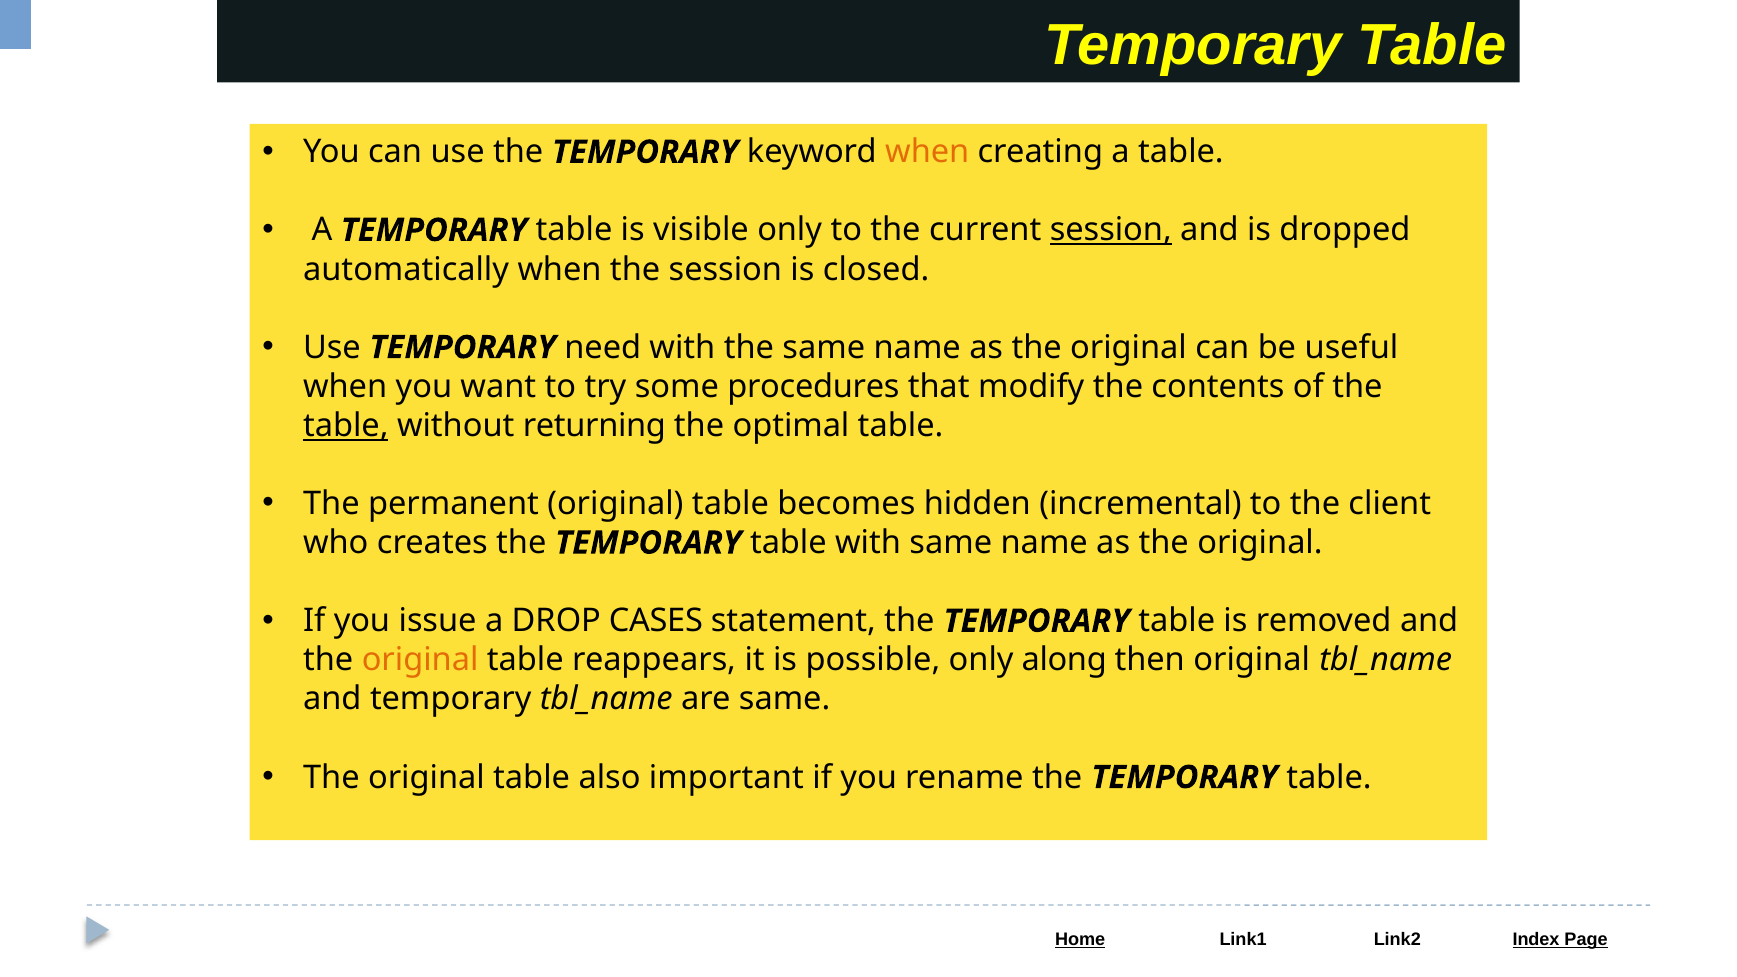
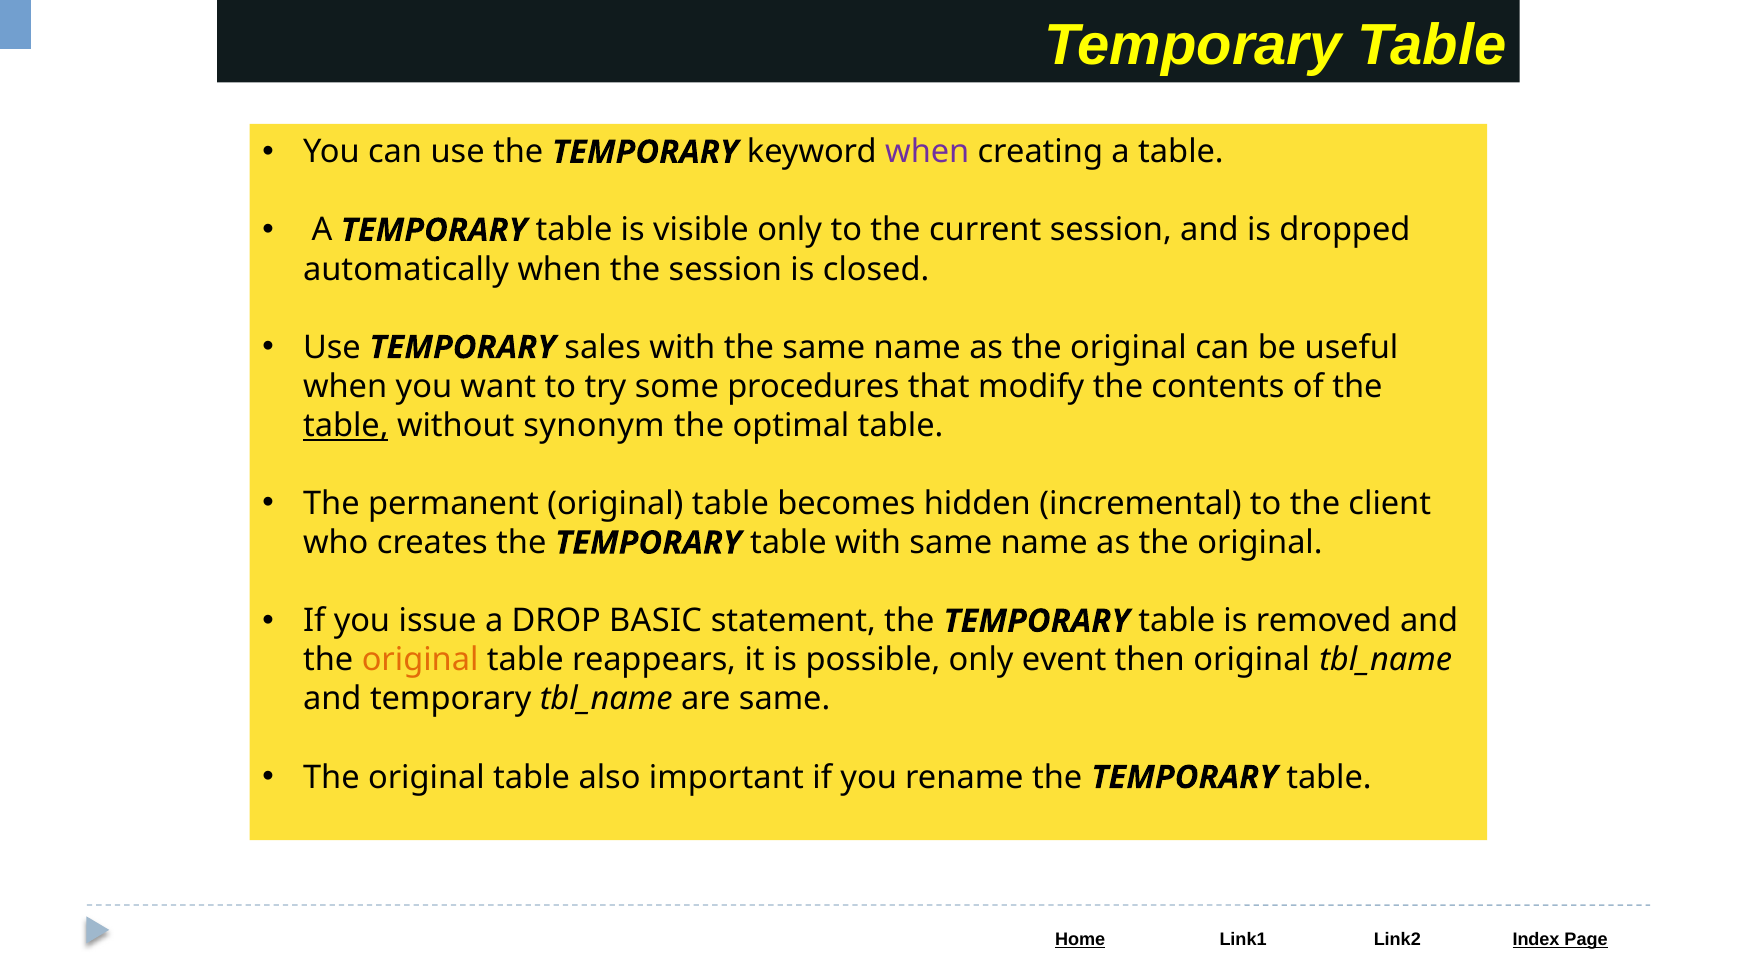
when colour: orange -> purple (927, 152)
session underline: present -> none (1111, 230)
need: need -> sales (603, 348)
returning: returning -> synonym (594, 426)
CASES: CASES -> BASIC (656, 621)
along: along -> event (1064, 660)
